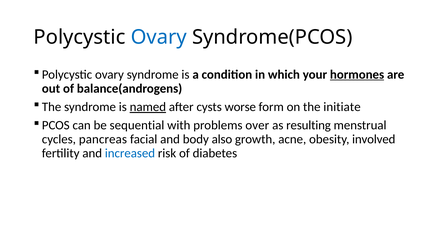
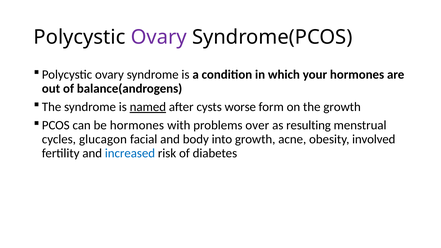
Ovary colour: blue -> purple (159, 37)
hormones underline: present -> none (357, 75)
the initiate: initiate -> growth (342, 107)
be sequential: sequential -> hormones (137, 125)
pancreas: pancreas -> glucagon (103, 139)
also: also -> into (222, 139)
